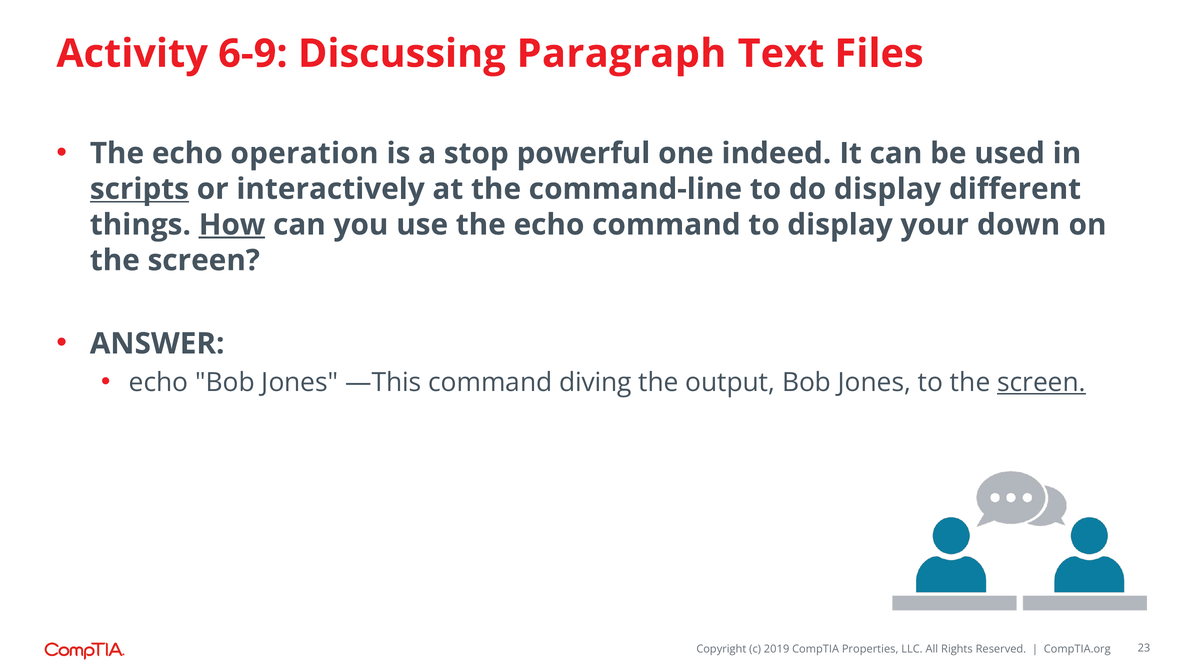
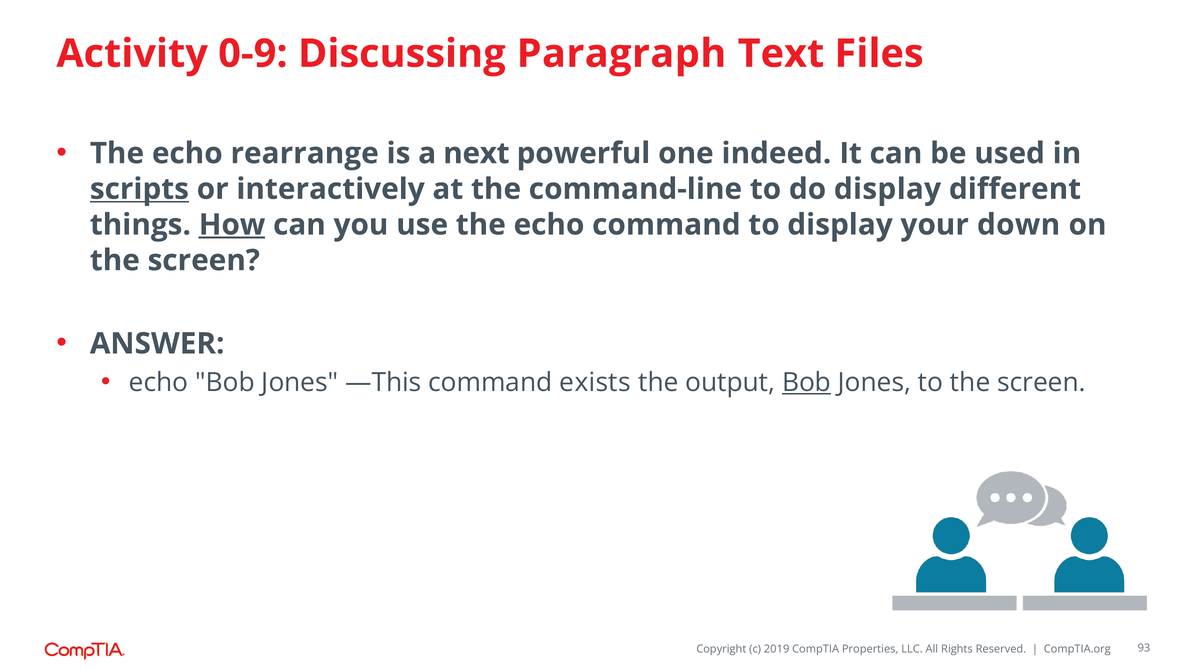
6-9: 6-9 -> 0-9 (253, 54)
operation: operation -> rearrange (305, 153)
stop: stop -> next (476, 153)
diving: diving -> exists (595, 383)
Bob underline: none -> present (807, 383)
screen underline: present -> none (1041, 383)
23: 23 -> 93 (1144, 648)
